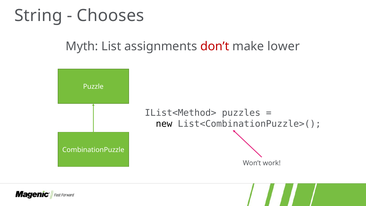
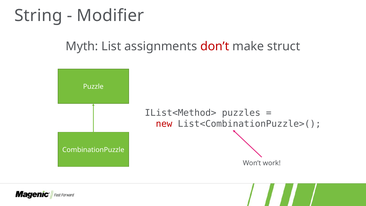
Chooses: Chooses -> Modifier (110, 16)
lower: lower -> struct (284, 46)
new colour: black -> red (164, 124)
